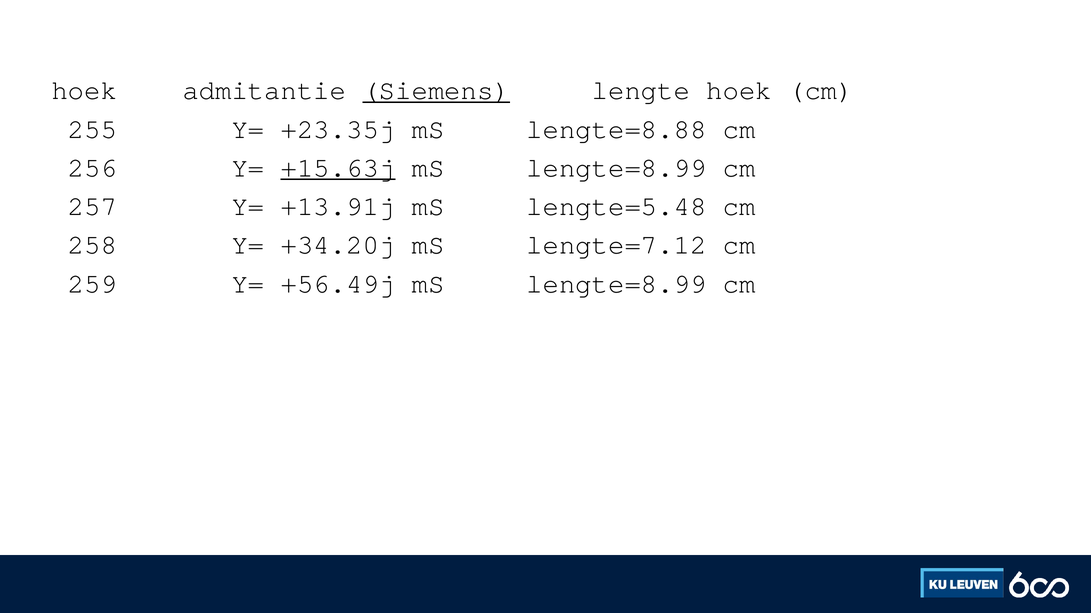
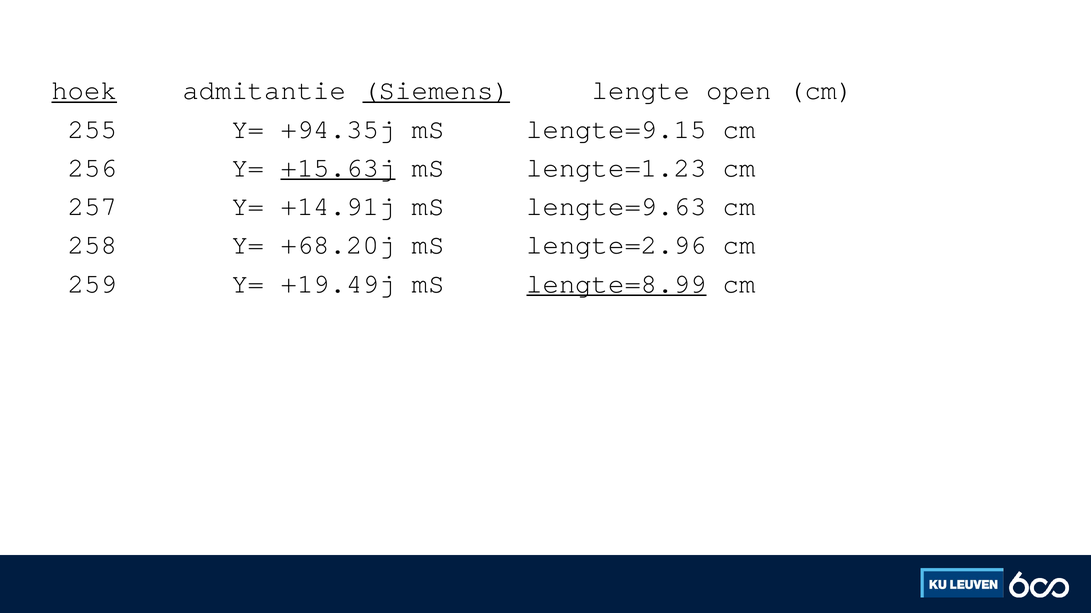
hoek underline: none -> present (84, 91)
lengte hoek: hoek -> open (739, 91)
+23.35j: +23.35j -> +94.35j (338, 129)
lengte=8.88: lengte=8.88 -> lengte=9.15 (616, 129)
lengte=8.99: lengte=8.99 -> lengte=1.23 (616, 168)
+13.91j: +13.91j -> +14.91j (338, 207)
lengte=5.48: lengte=5.48 -> lengte=9.63 (616, 207)
+34.20j: +34.20j -> +68.20j (338, 245)
lengte=7.12: lengte=7.12 -> lengte=2.96 (616, 245)
+56.49j: +56.49j -> +19.49j (338, 284)
lengte=8.99 underline: none -> present (616, 284)
